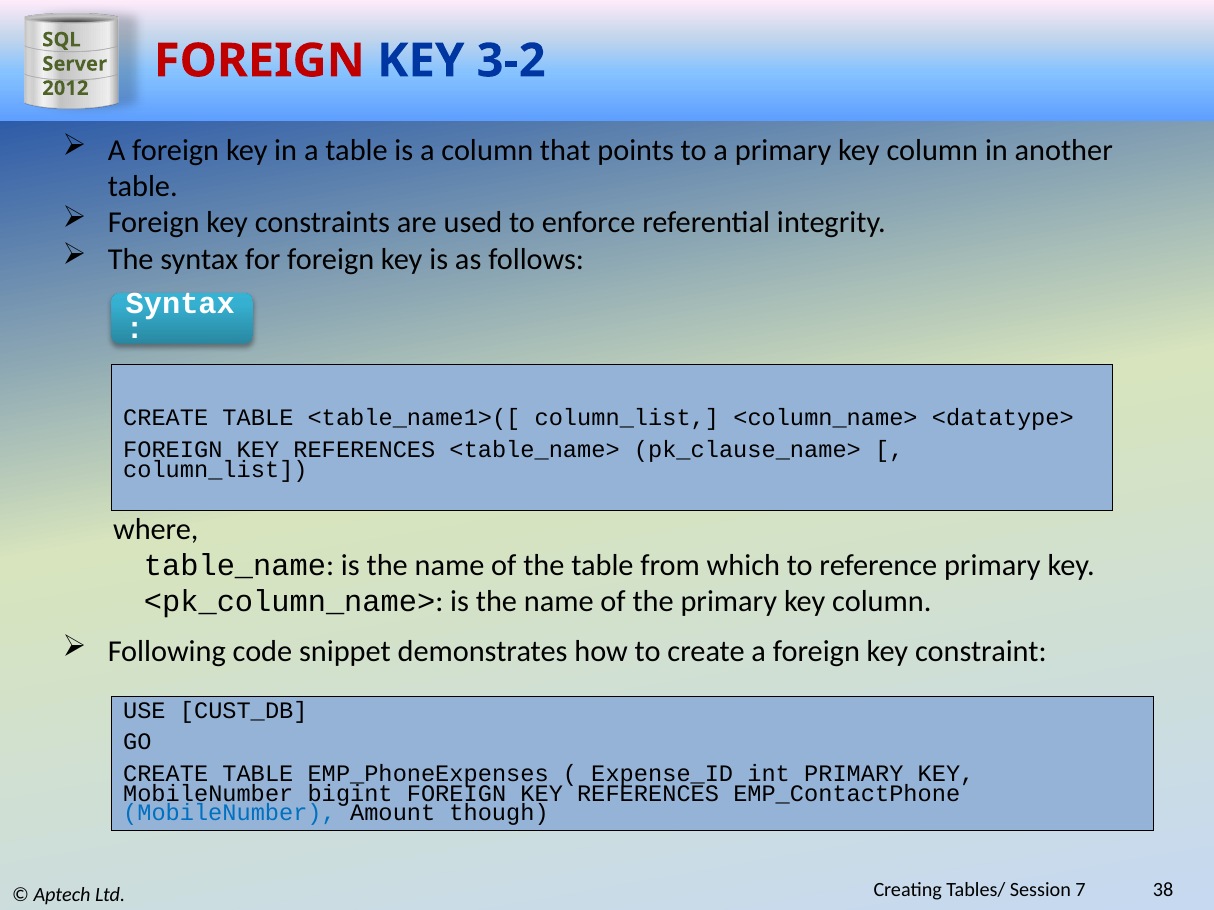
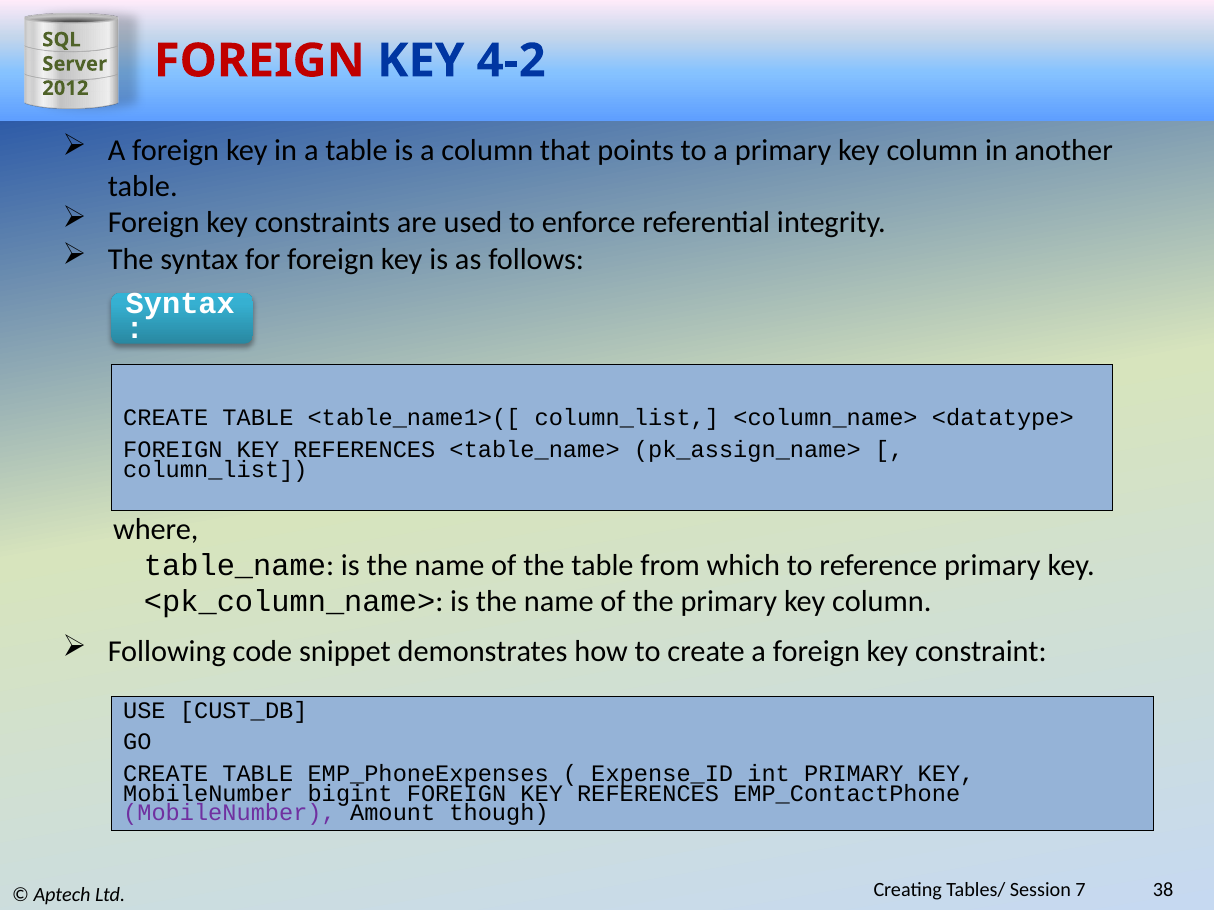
3-2: 3-2 -> 4-2 (511, 61)
pk_clause_name>: pk_clause_name> -> pk_assign_name> (747, 450)
MobileNumber colour: blue -> purple (229, 814)
